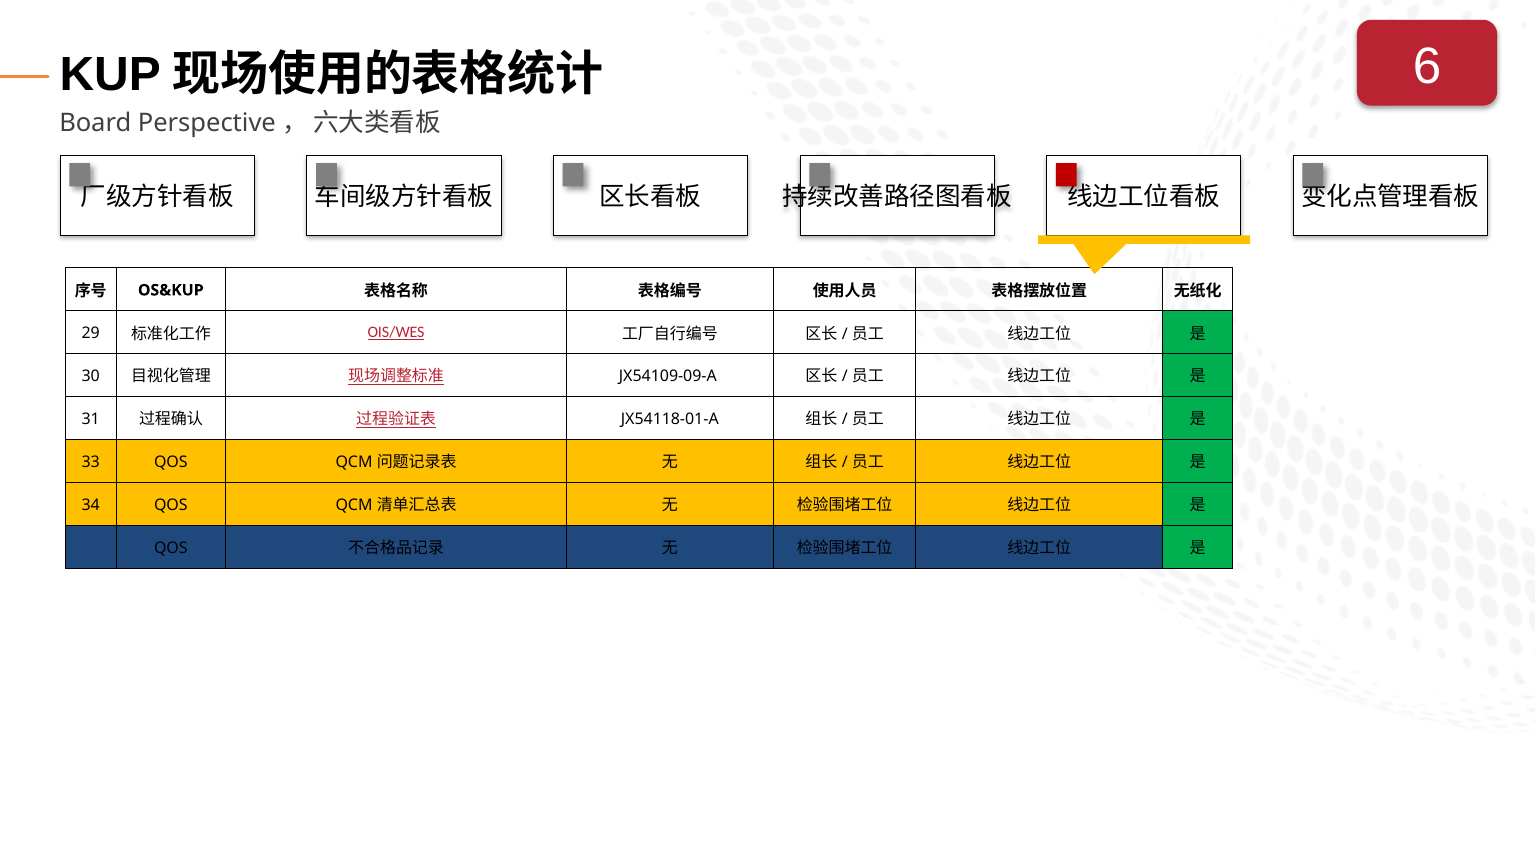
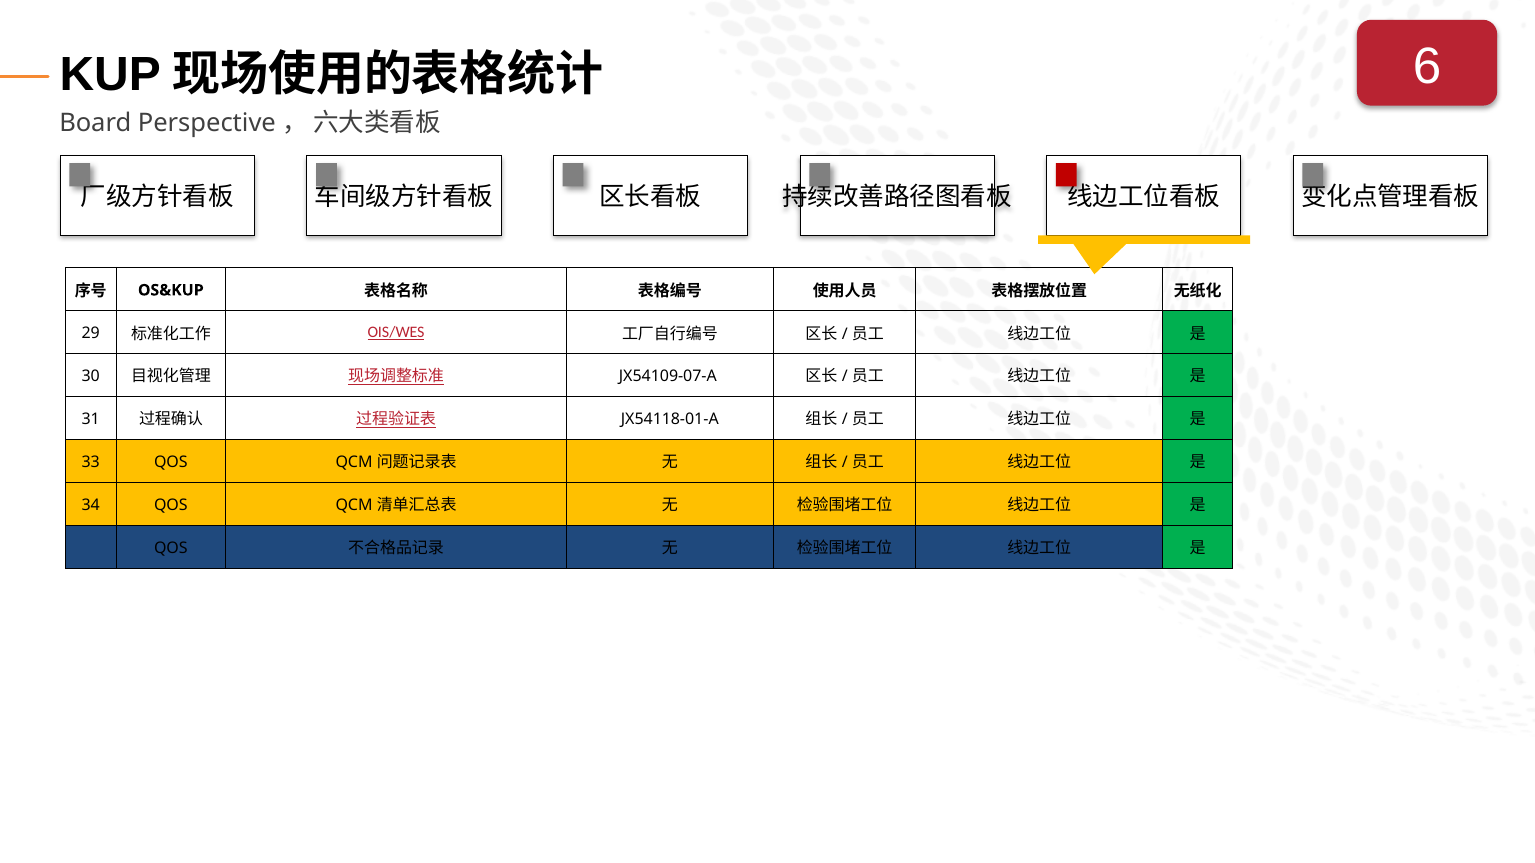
JX54109-09-A: JX54109-09-A -> JX54109-07-A (668, 376)
